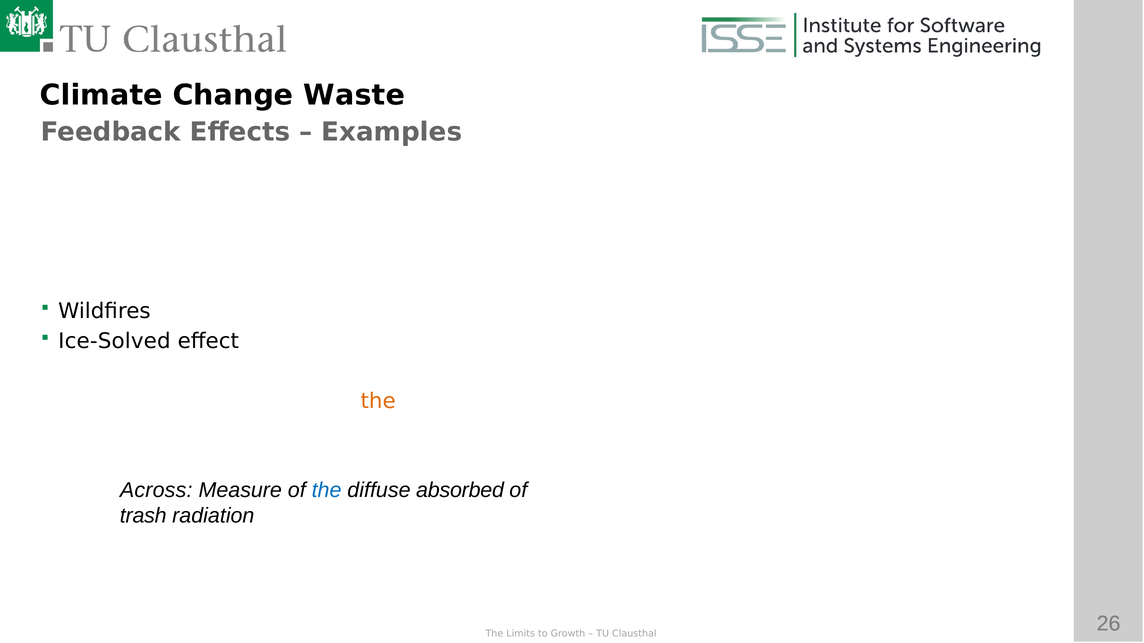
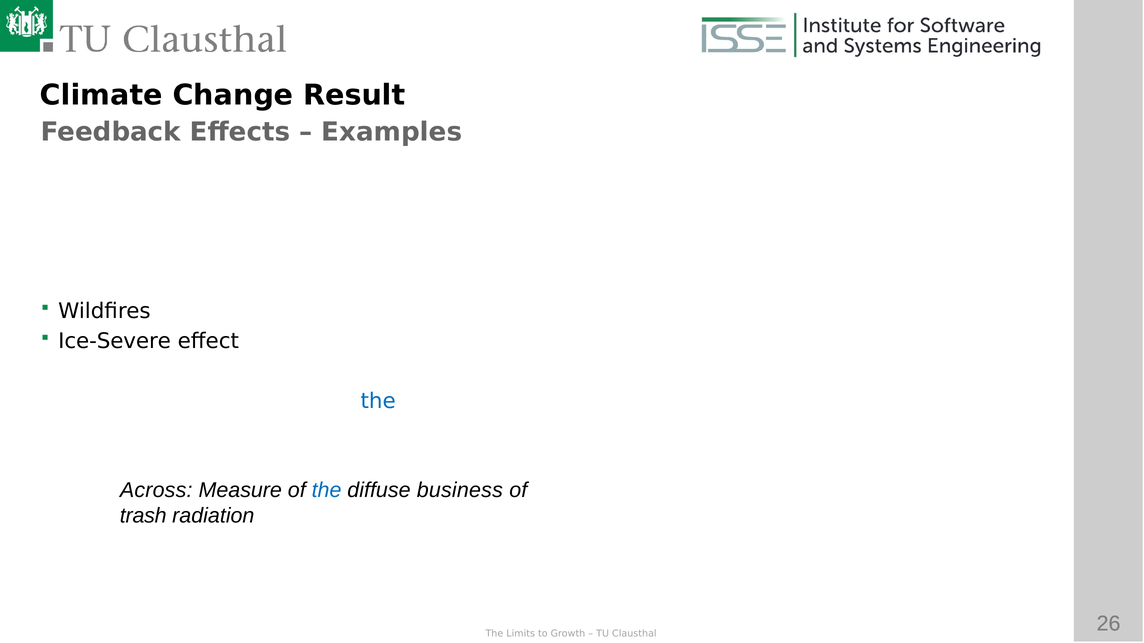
Waste: Waste -> Result (354, 95)
Ice-Solved: Ice-Solved -> Ice-Severe (115, 341)
the colour: orange -> blue (378, 401)
absorbed: absorbed -> business (460, 490)
